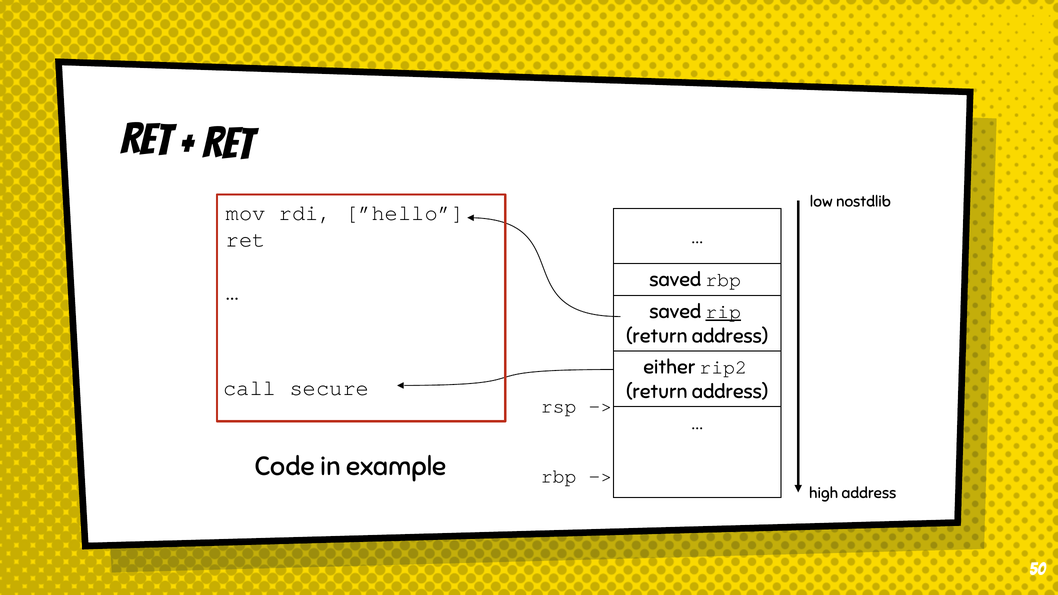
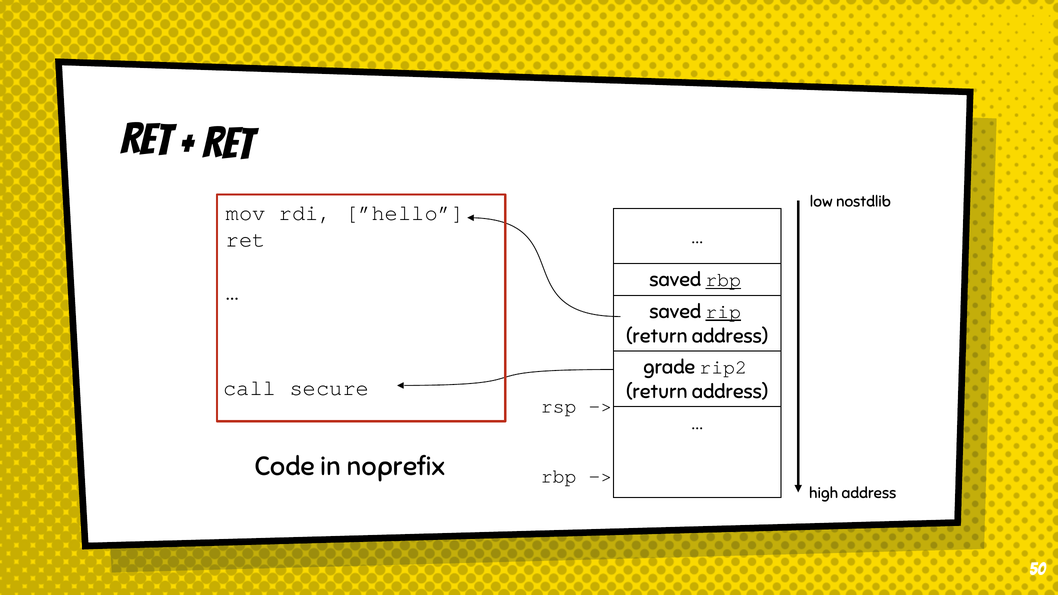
rbp underline: none -> present (723, 280)
either: either -> grade (669, 367)
example: example -> noprefix (396, 467)
